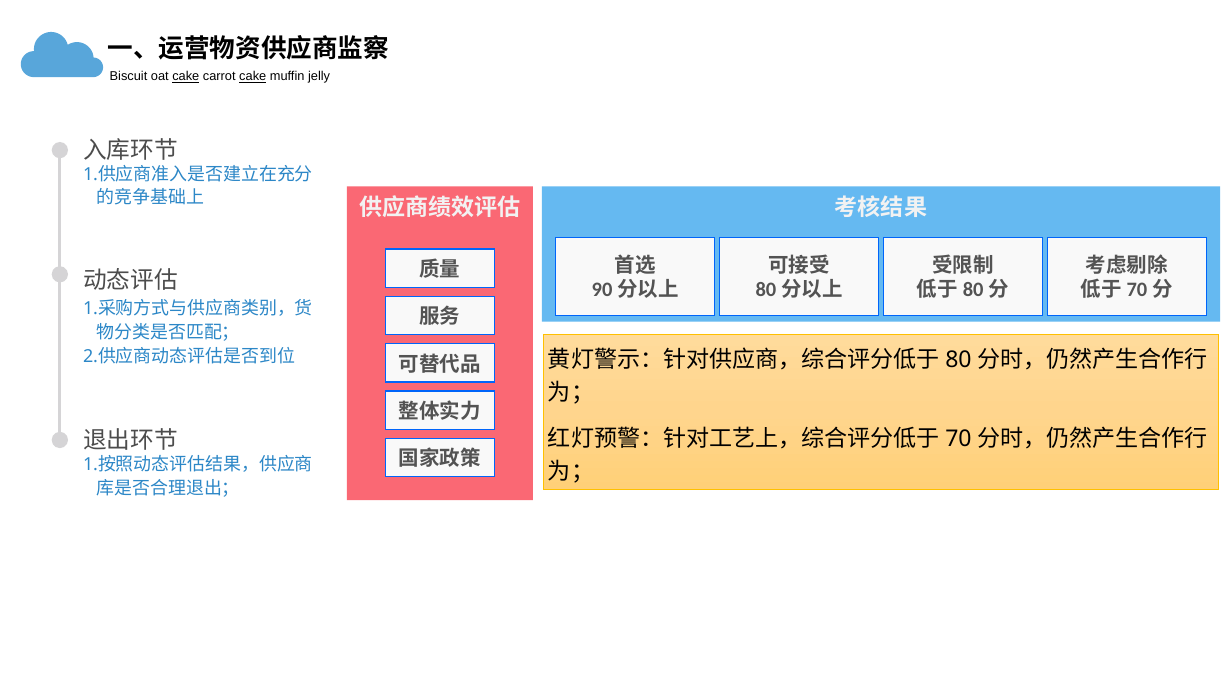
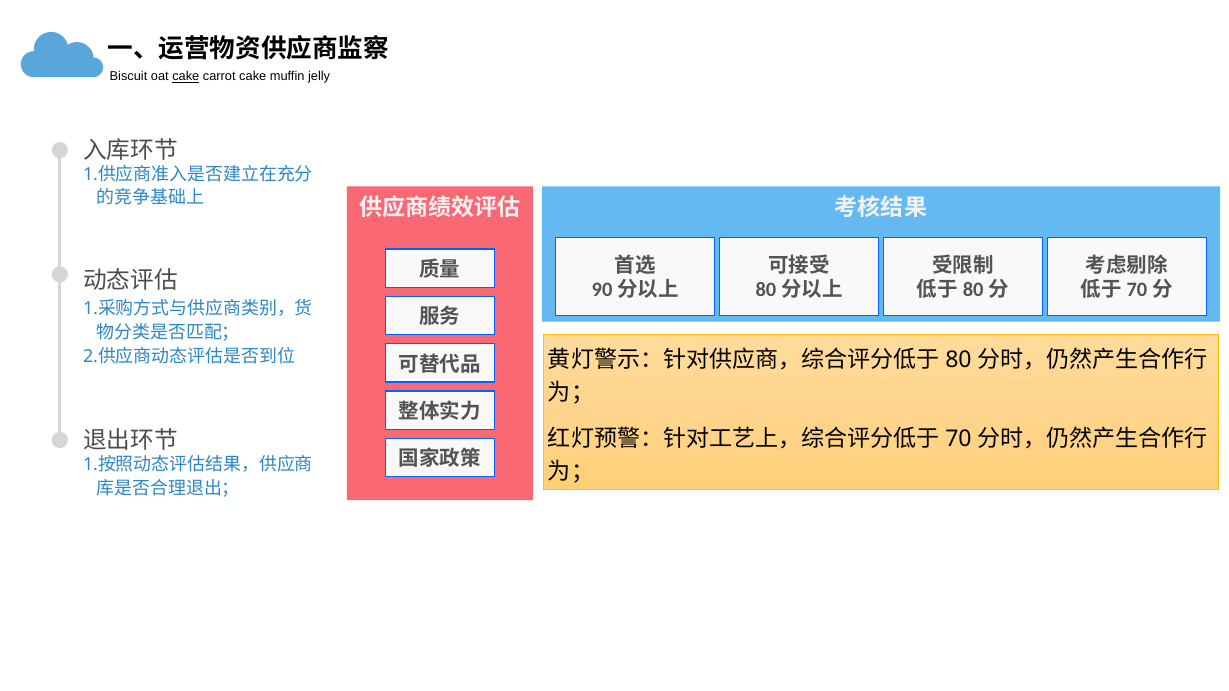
cake underline: present -> none (253, 77)
